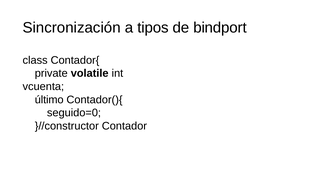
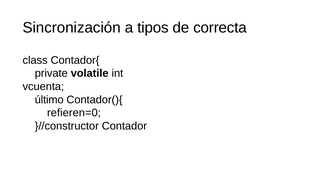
bindport: bindport -> correcta (220, 28)
seguido=0: seguido=0 -> refieren=0 (74, 113)
